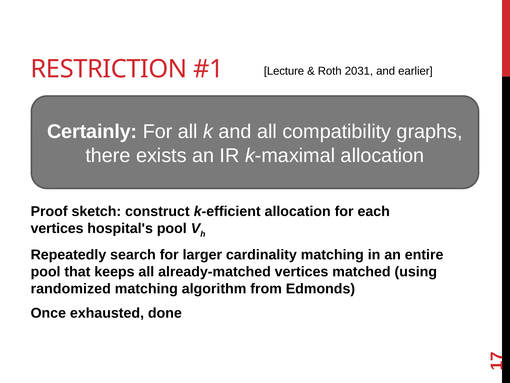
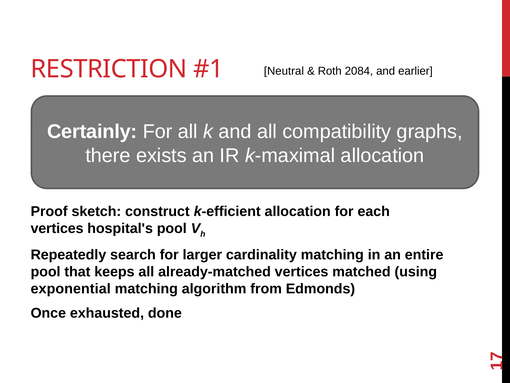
Lecture: Lecture -> Neutral (284, 71)
2031: 2031 -> 2084 (359, 71)
randomized: randomized -> exponential (71, 289)
